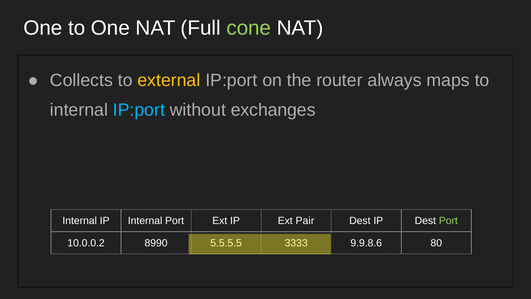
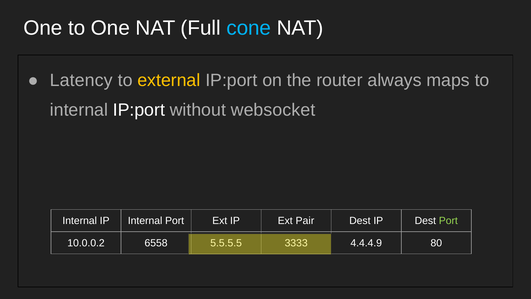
cone colour: light green -> light blue (249, 28)
Collects: Collects -> Latency (81, 80)
IP:port colour: light blue -> white (139, 110)
exchanges: exchanges -> websocket (273, 110)
8990: 8990 -> 6558 (156, 243)
9.9.8.6: 9.9.8.6 -> 4.4.4.9 (366, 243)
